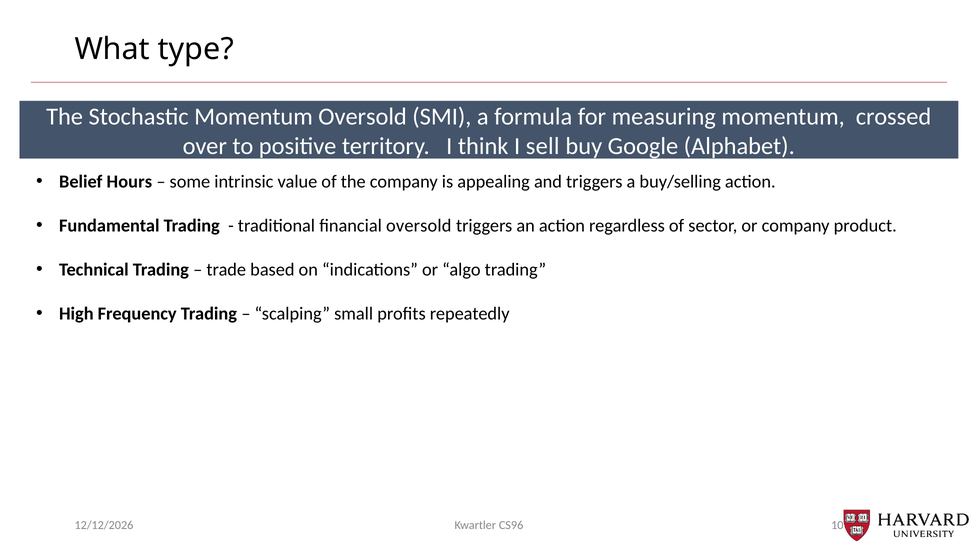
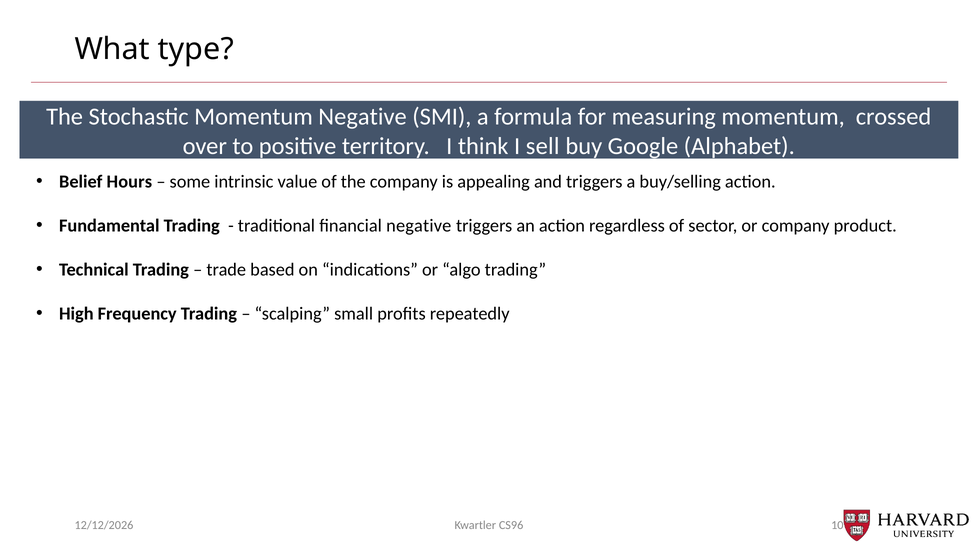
Momentum Oversold: Oversold -> Negative (363, 117)
financial oversold: oversold -> negative (419, 226)
